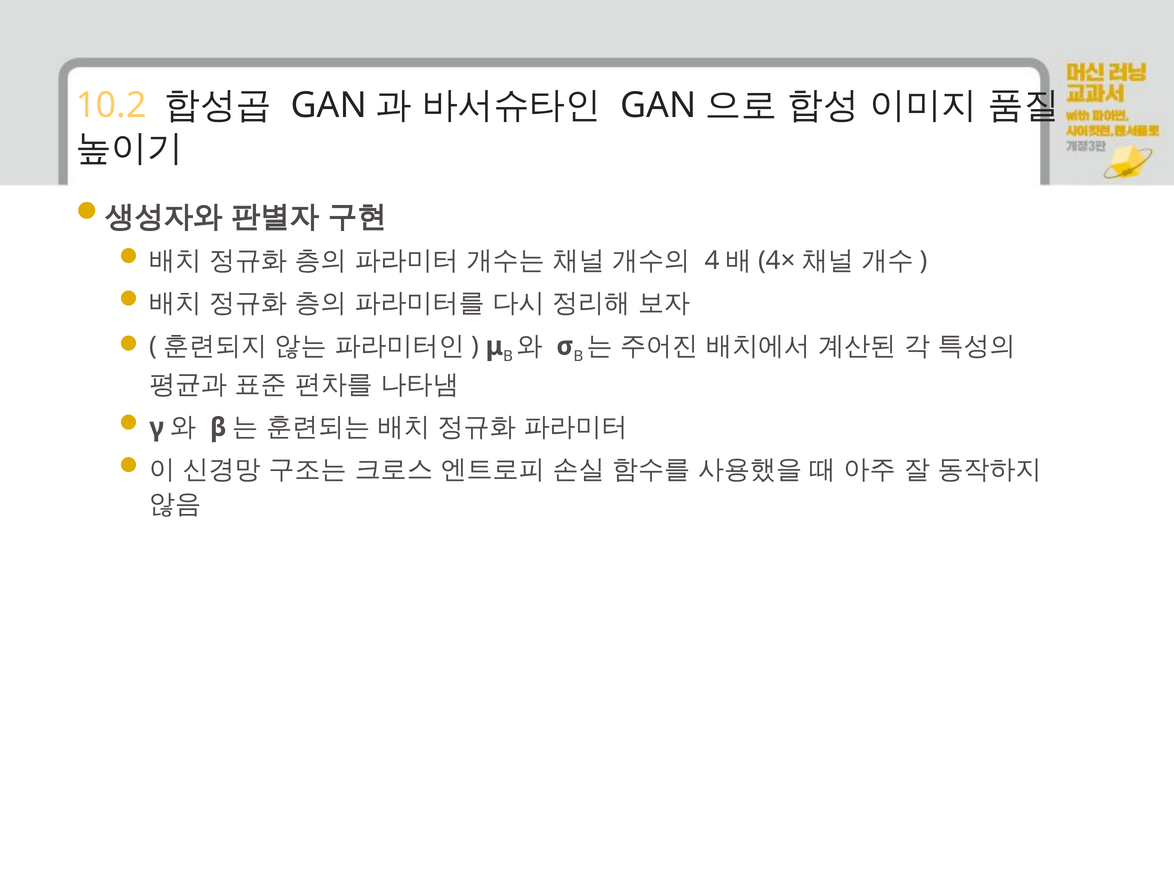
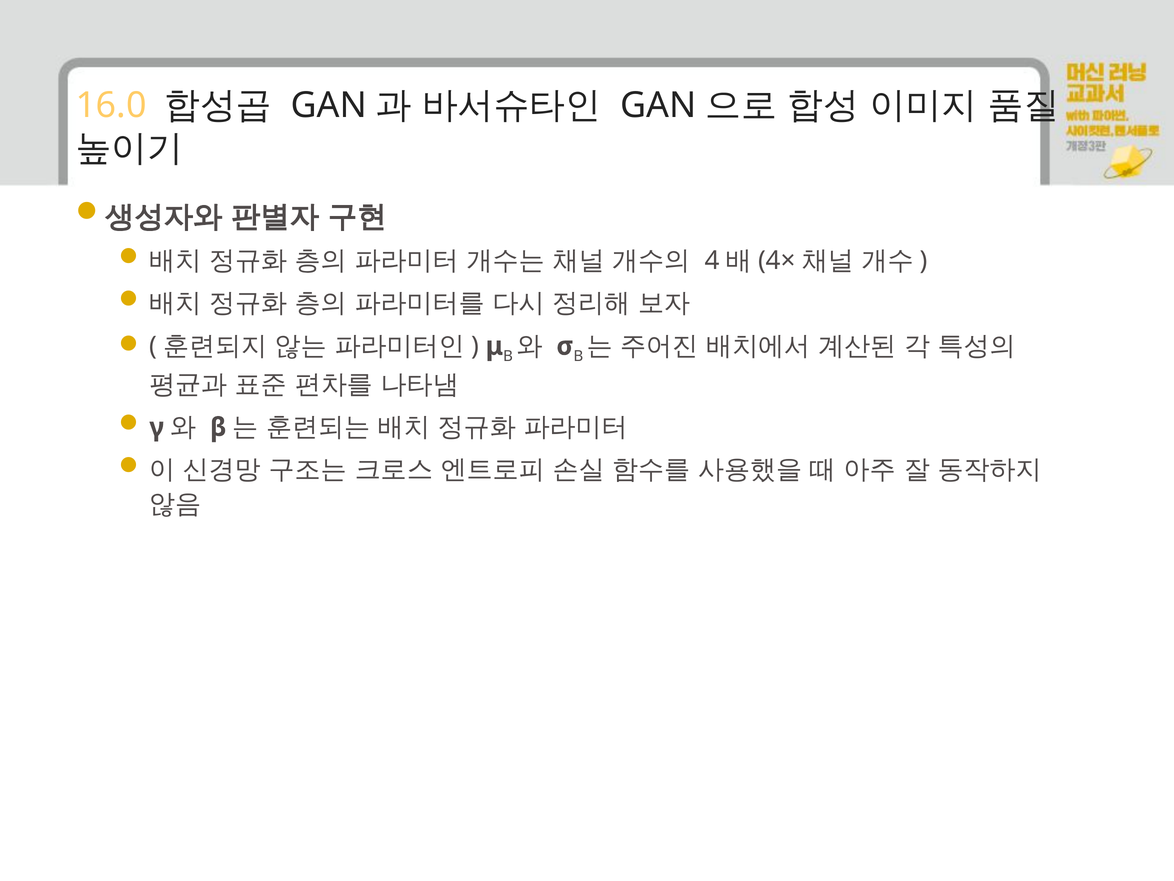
10.2: 10.2 -> 16.0 (111, 105)
